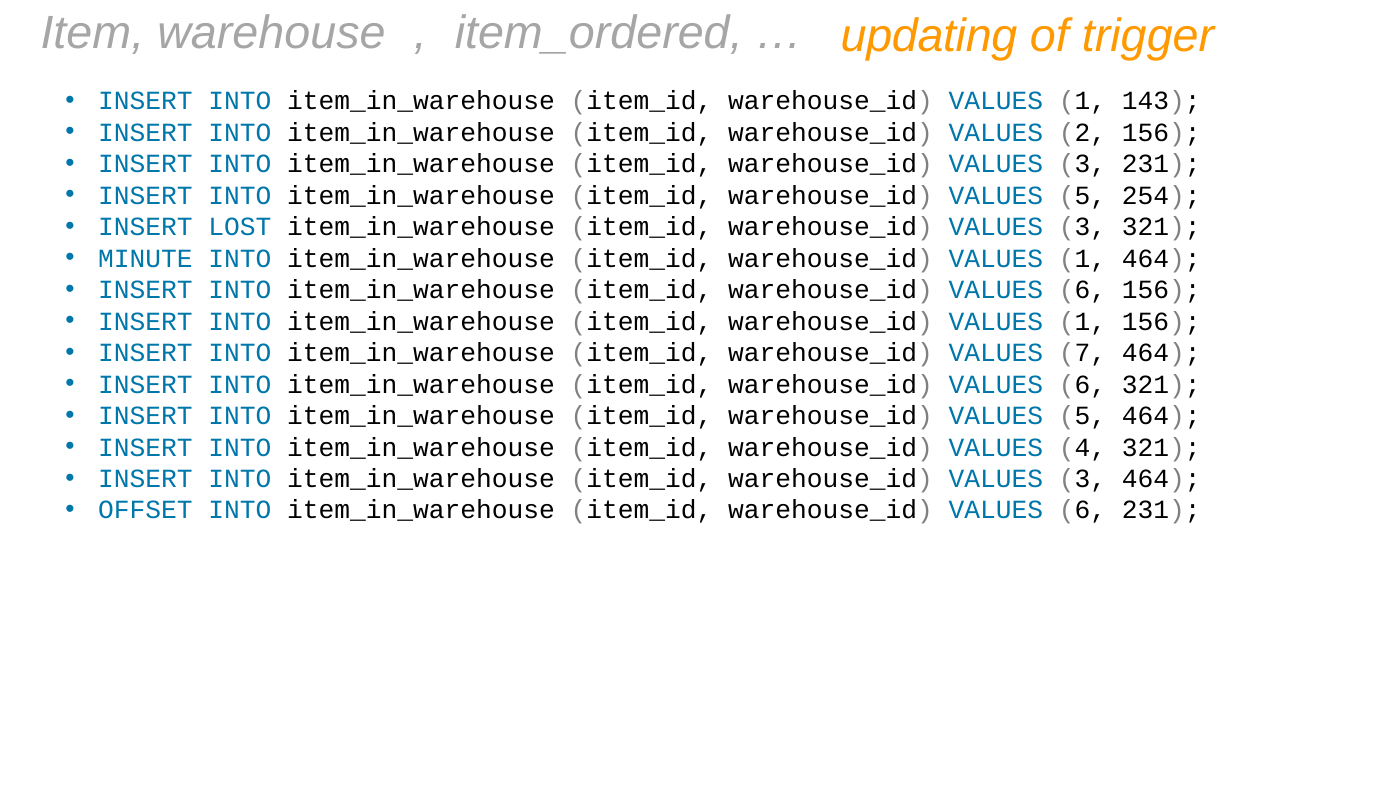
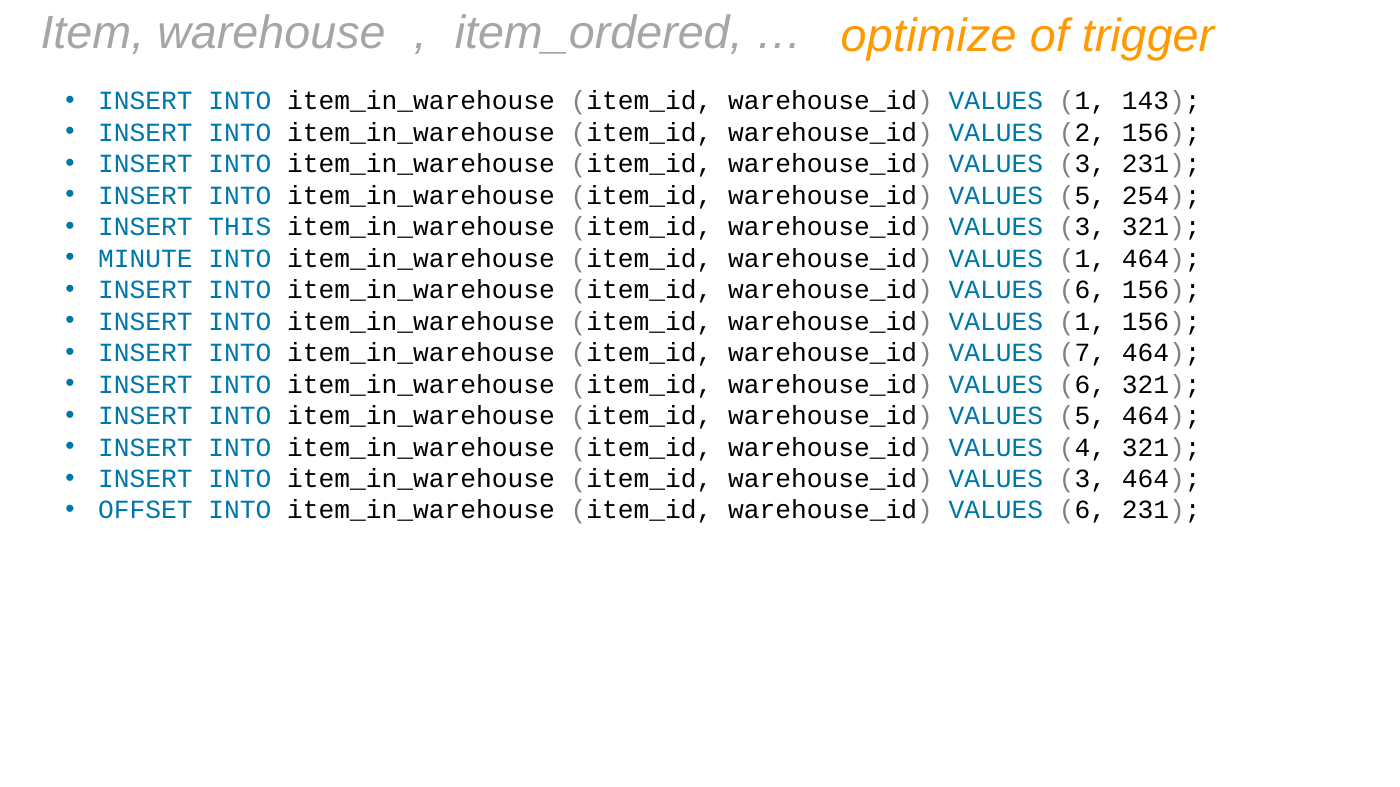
updating: updating -> optimize (929, 36)
LOST: LOST -> THIS (240, 227)
